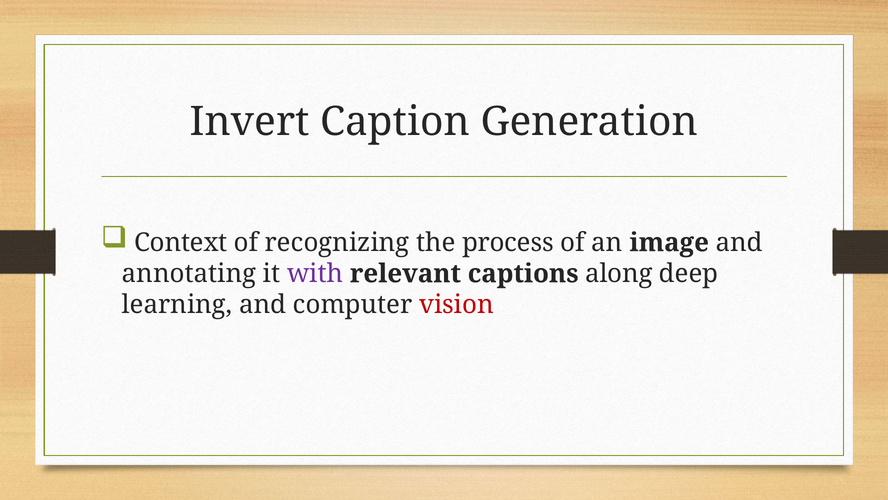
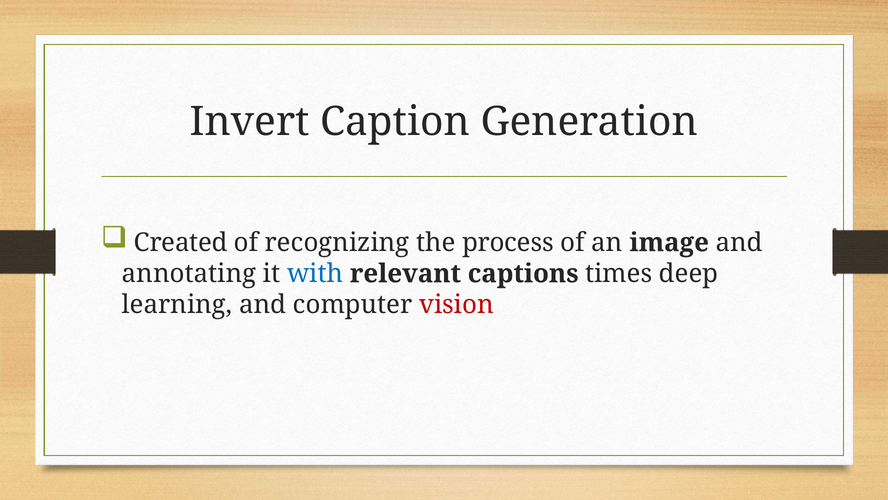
Context: Context -> Created (181, 242)
with colour: purple -> blue (315, 273)
along: along -> times (619, 273)
